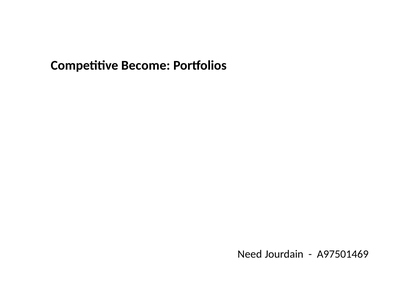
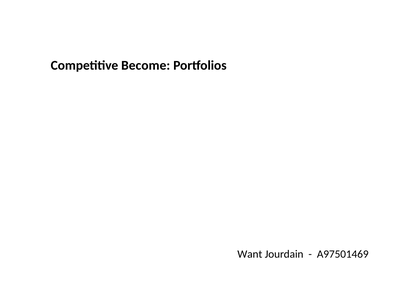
Need: Need -> Want (250, 254)
